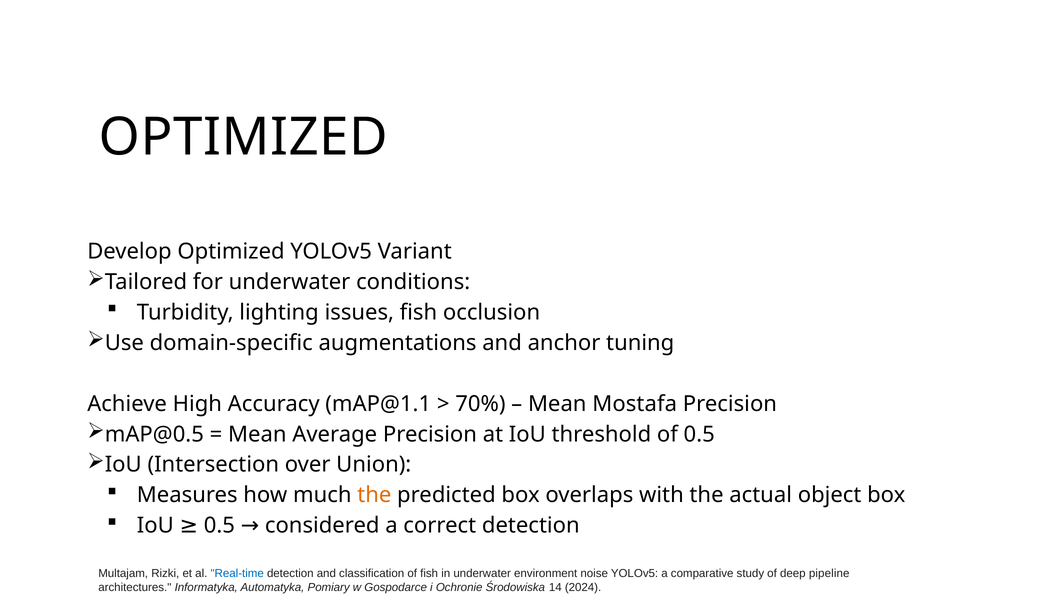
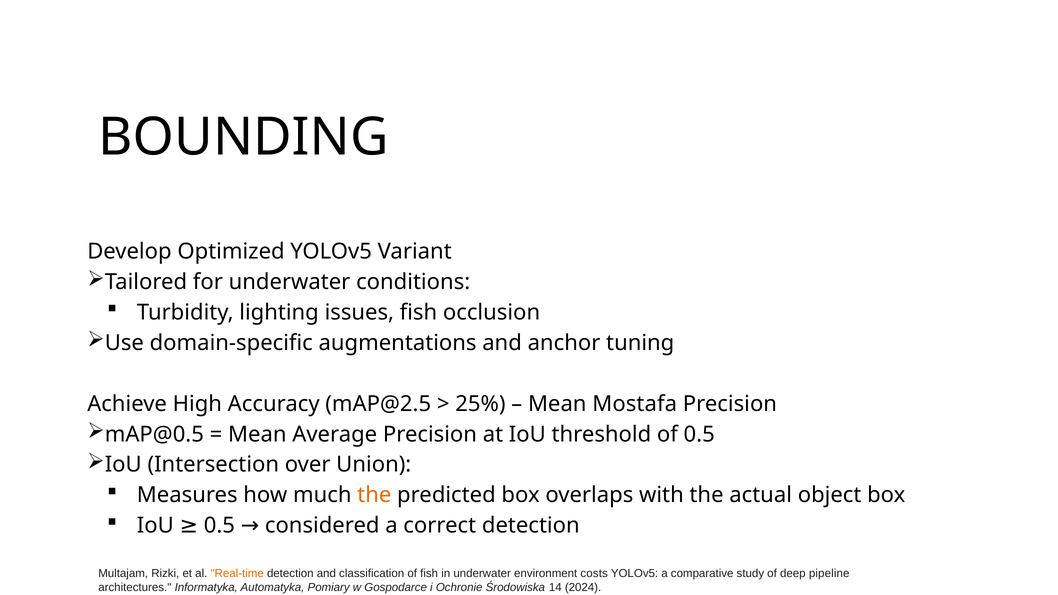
OPTIMIZED: OPTIMIZED -> BOUNDING (244, 137)
mAP@1.1: mAP@1.1 -> mAP@2.5 (378, 404)
70%: 70% -> 25% (480, 404)
Real-time colour: blue -> orange (237, 574)
noise: noise -> costs (594, 574)
